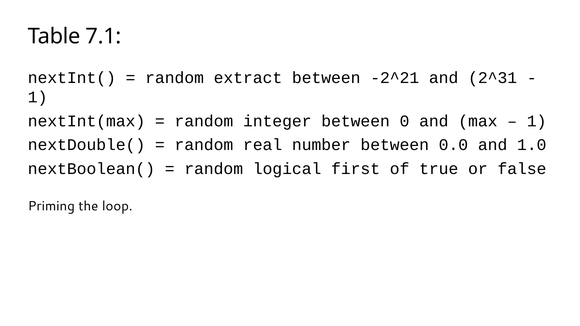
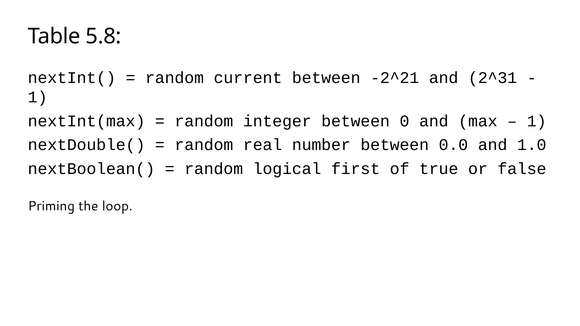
7.1: 7.1 -> 5.8 (103, 36)
extract: extract -> current (248, 78)
